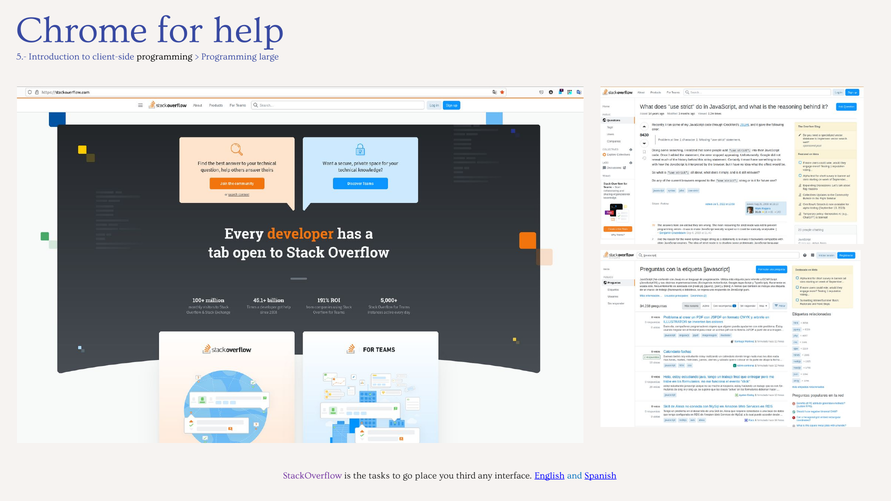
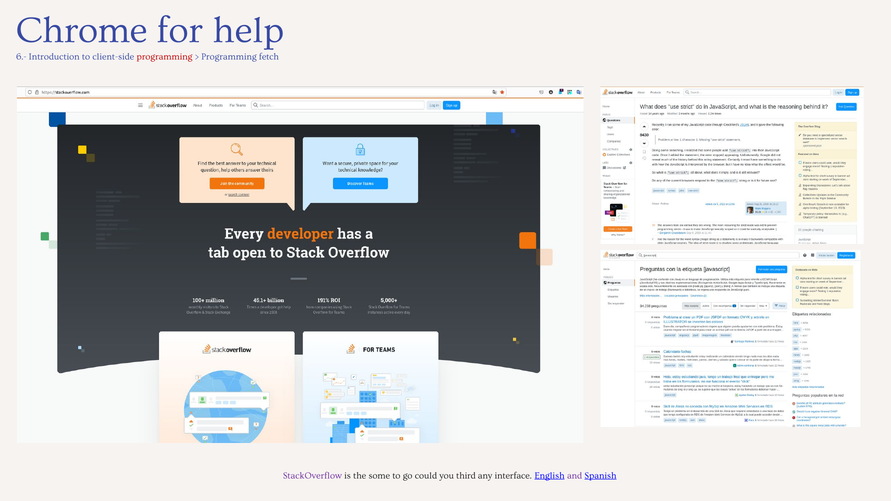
5.-: 5.- -> 6.- (21, 57)
programming colour: black -> red (165, 57)
large: large -> fetch (269, 57)
tasks: tasks -> some (379, 476)
place: place -> could (426, 476)
and colour: blue -> purple (575, 476)
